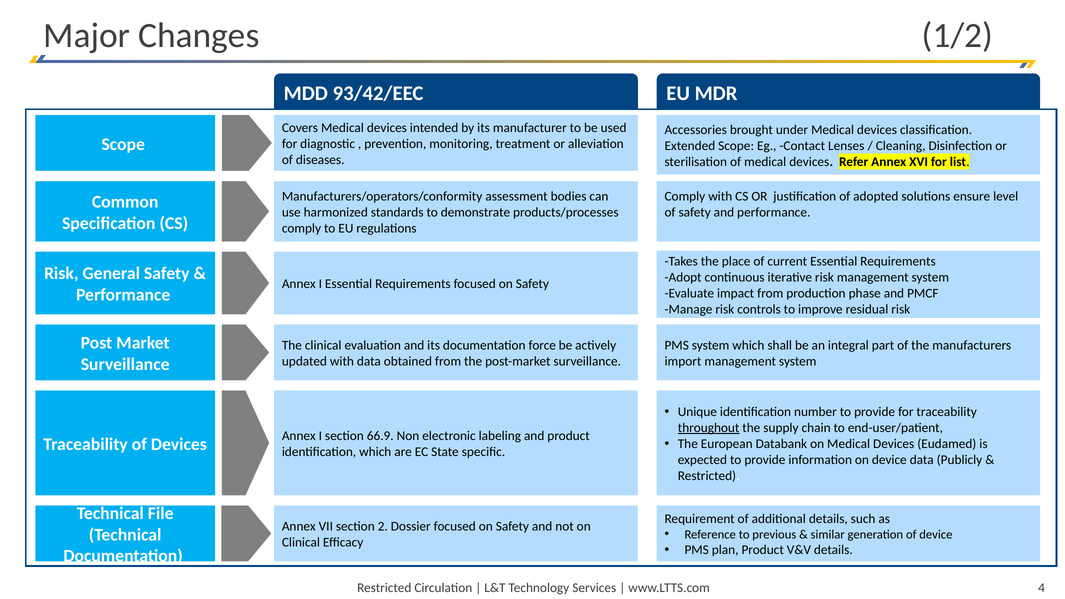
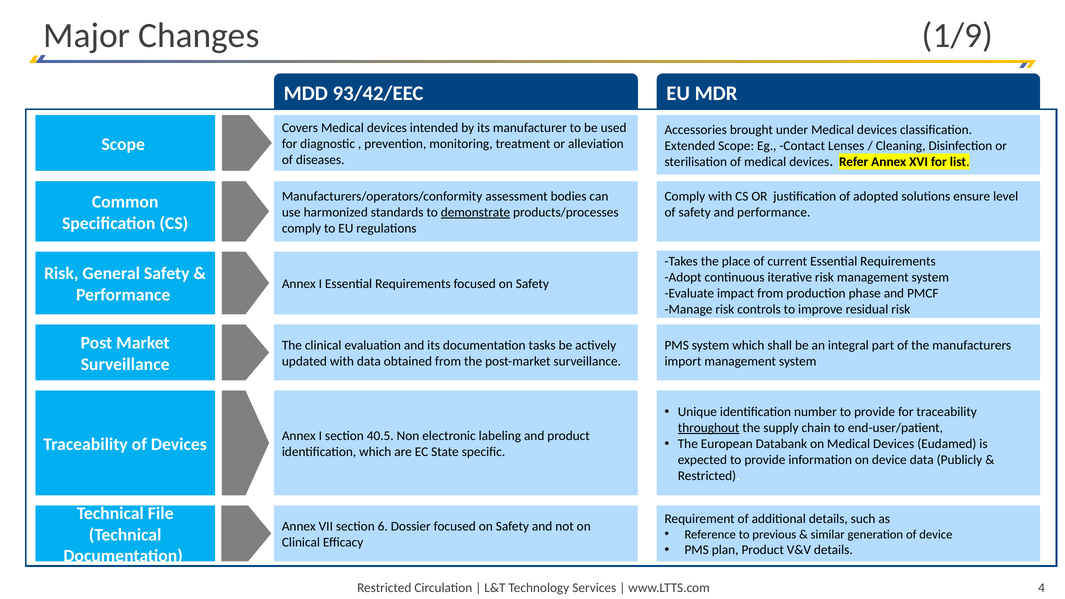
1/2: 1/2 -> 1/9 (958, 36)
demonstrate underline: none -> present (475, 212)
force: force -> tasks (542, 345)
66.9: 66.9 -> 40.5 (380, 436)
2: 2 -> 6 (383, 526)
